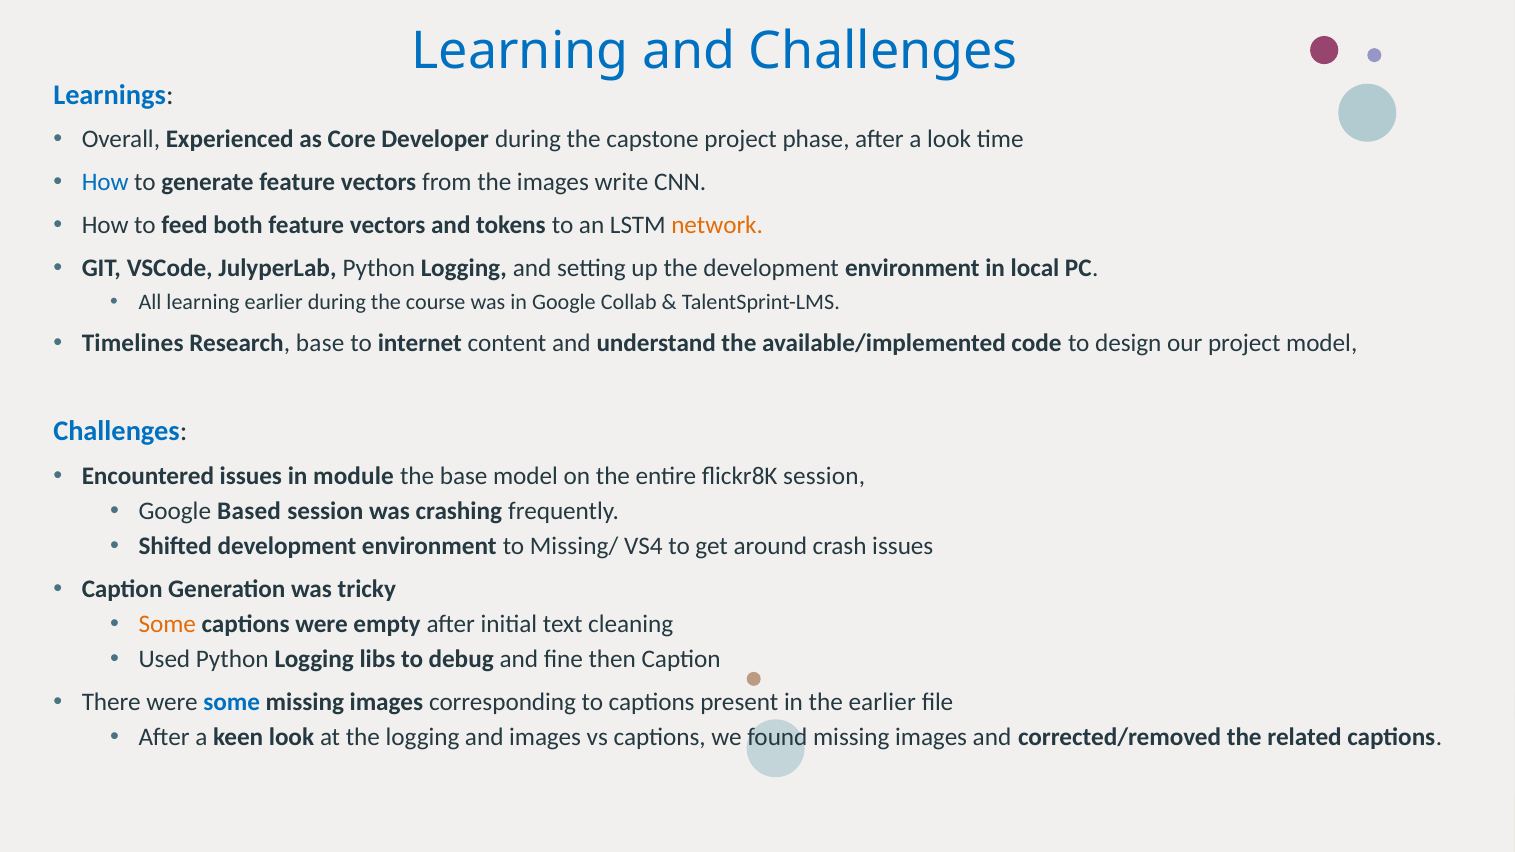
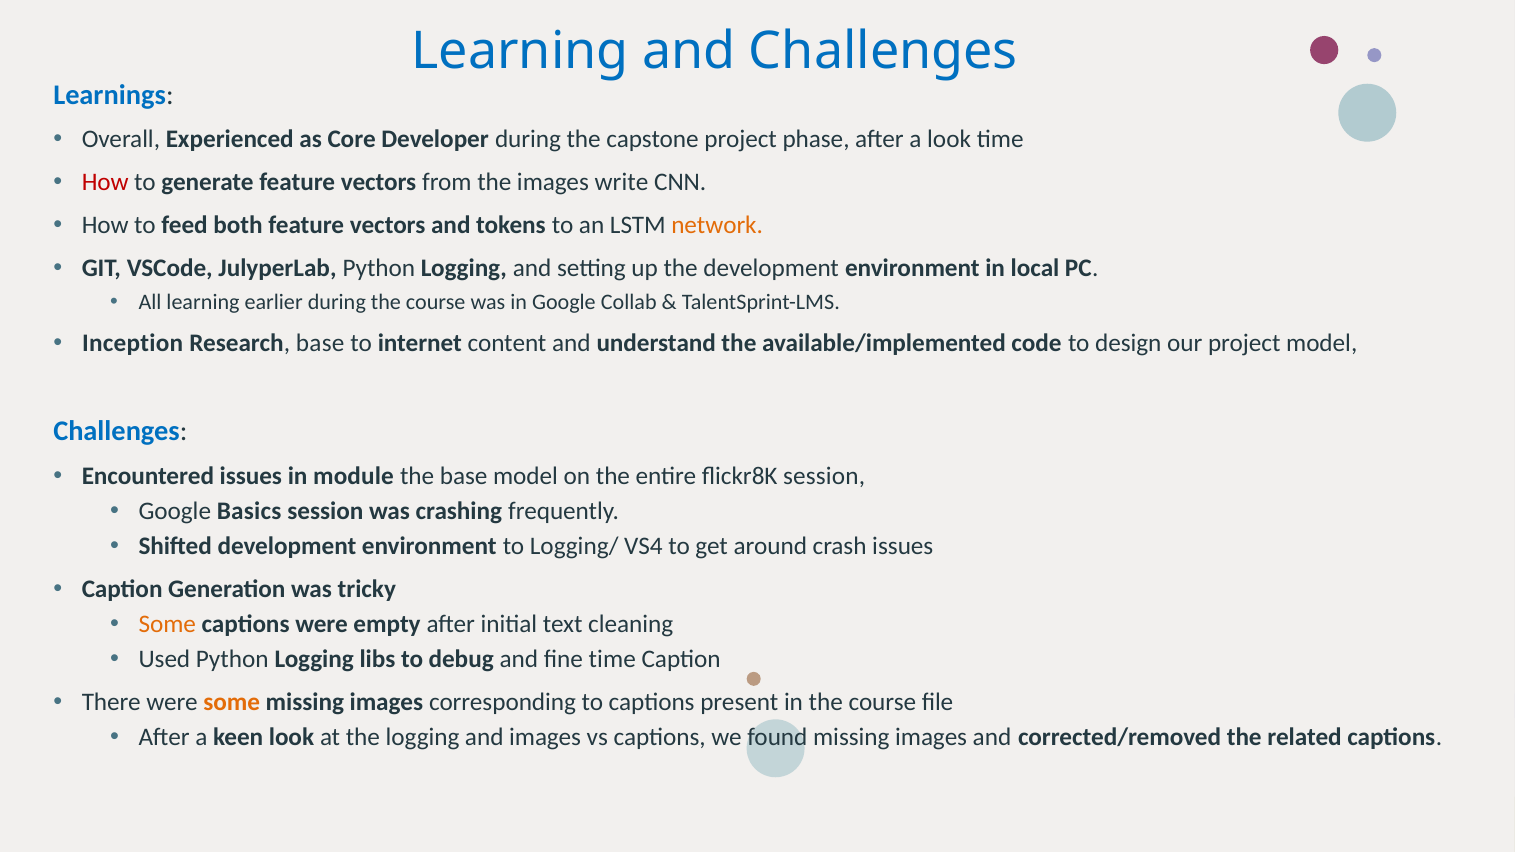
How colour: blue -> red (105, 183)
Timelines: Timelines -> Inception (133, 343)
Based: Based -> Basics (249, 511)
Missing/: Missing/ -> Logging/ (574, 546)
fine then: then -> time (612, 660)
some colour: blue -> orange (232, 703)
in the earlier: earlier -> course (882, 703)
